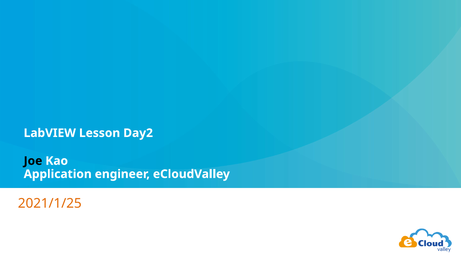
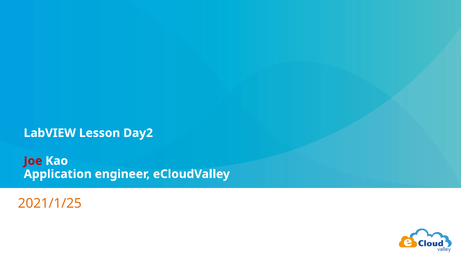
Joe colour: black -> red (33, 161)
